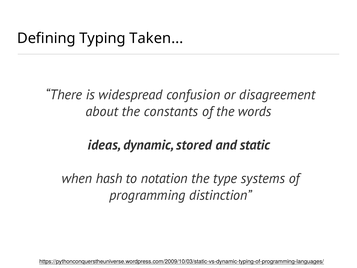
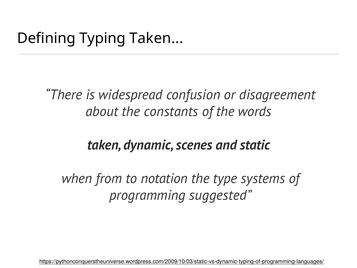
ideas: ideas -> taken (104, 145)
stored: stored -> scenes (194, 145)
hash: hash -> from (109, 178)
distinction: distinction -> suggested (220, 195)
